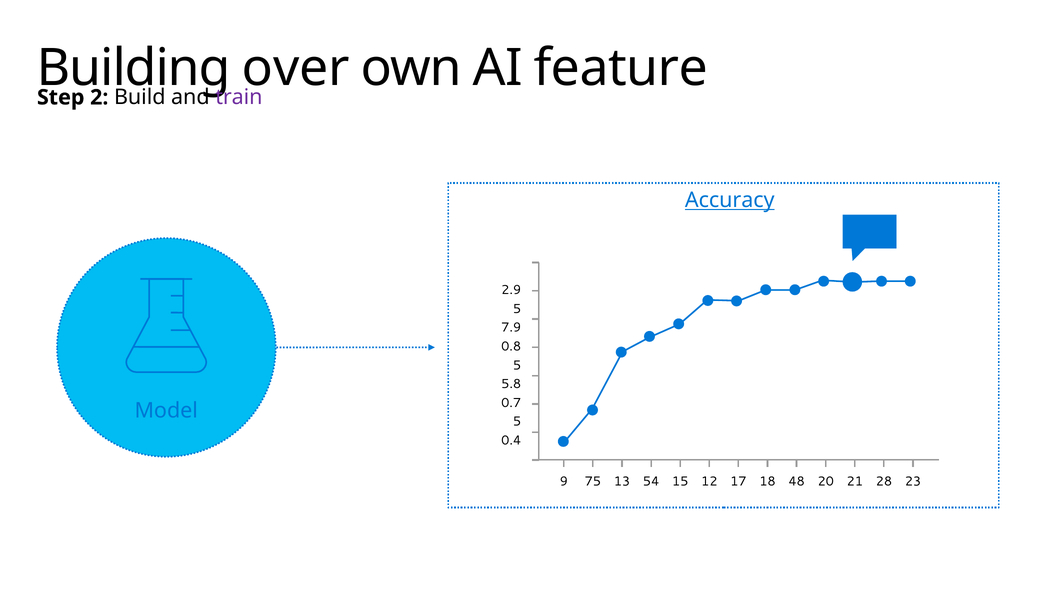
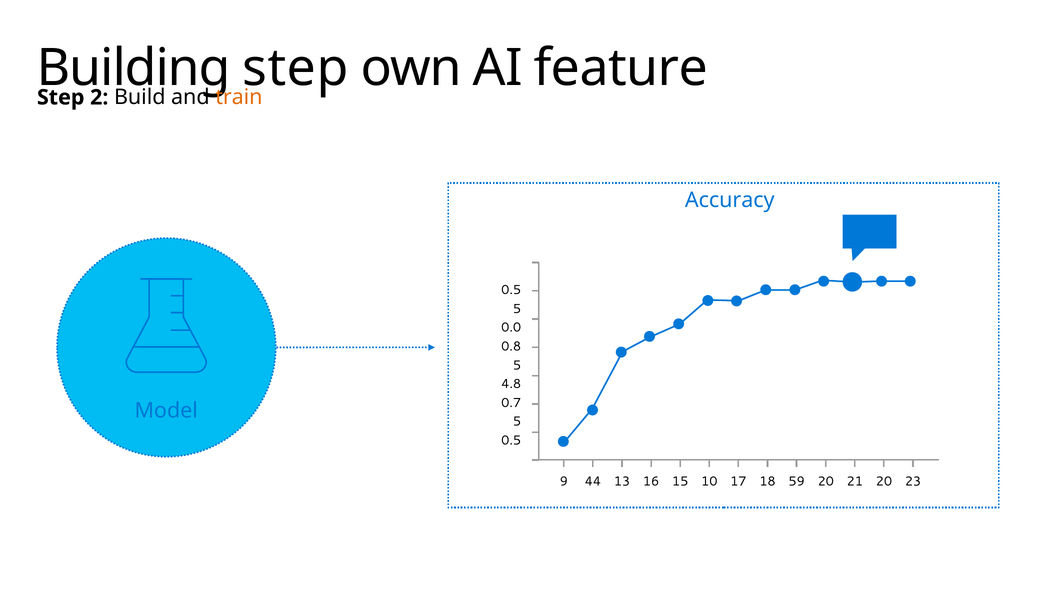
over: over -> step (296, 68)
train colour: purple -> orange (239, 97)
Accuracy underline: present -> none (730, 200)
2.9: 2.9 -> 0.5 (511, 290)
7.9: 7.9 -> 0.0 (511, 328)
5.8: 5.8 -> 4.8 (511, 384)
0.4: 0.4 -> 0.5 (511, 440)
75: 75 -> 44 (593, 482)
54: 54 -> 16 (651, 482)
12: 12 -> 10 (709, 482)
48: 48 -> 59 (797, 482)
21 28: 28 -> 20 (884, 482)
